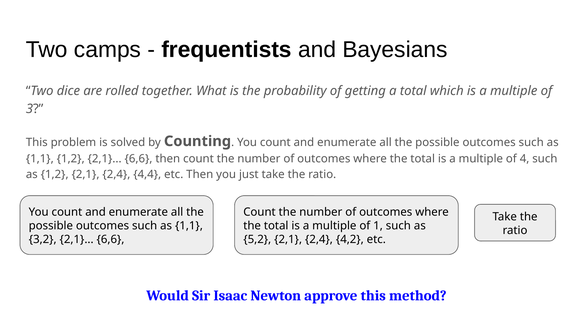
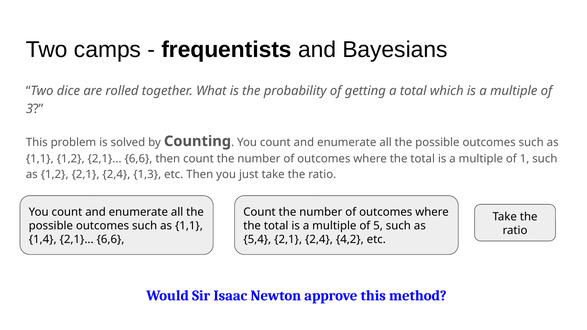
4: 4 -> 1 (525, 159)
4,4: 4,4 -> 1,3 (147, 175)
1: 1 -> 5 (378, 226)
3,2: 3,2 -> 1,4 (43, 240)
5,2: 5,2 -> 5,4 (257, 240)
